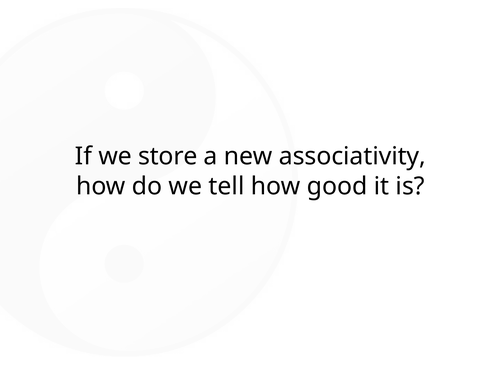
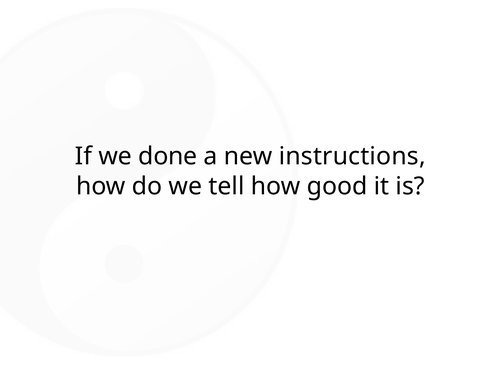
store: store -> done (168, 156)
associativity: associativity -> instructions (352, 156)
